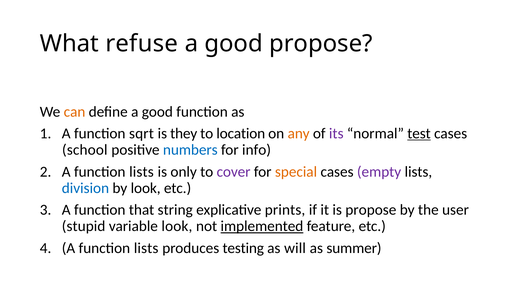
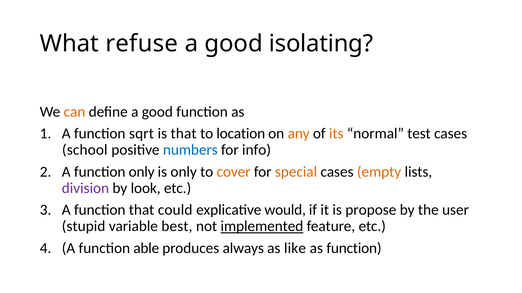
good propose: propose -> isolating (321, 44)
is they: they -> that (184, 134)
its colour: purple -> orange (336, 134)
test underline: present -> none (419, 134)
lists: lists -> only (142, 172)
cover colour: purple -> orange (234, 172)
empty colour: purple -> orange (379, 172)
division colour: blue -> purple (85, 188)
string: string -> could (175, 210)
prints: prints -> would (285, 210)
variable look: look -> best (177, 227)
lists: lists -> able (146, 249)
testing: testing -> always (243, 249)
will: will -> like (295, 249)
as summer: summer -> function (354, 249)
